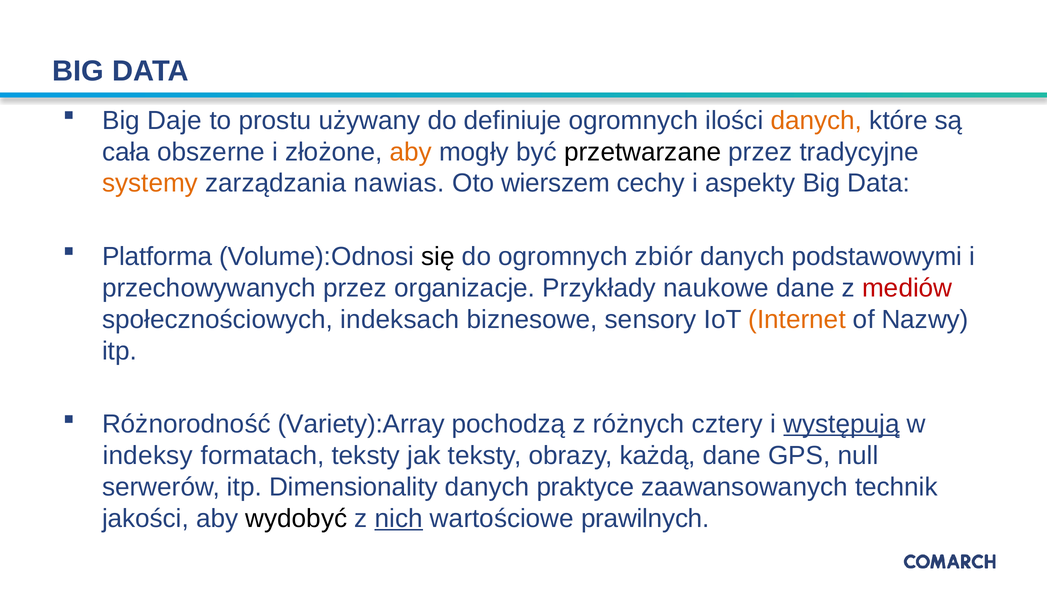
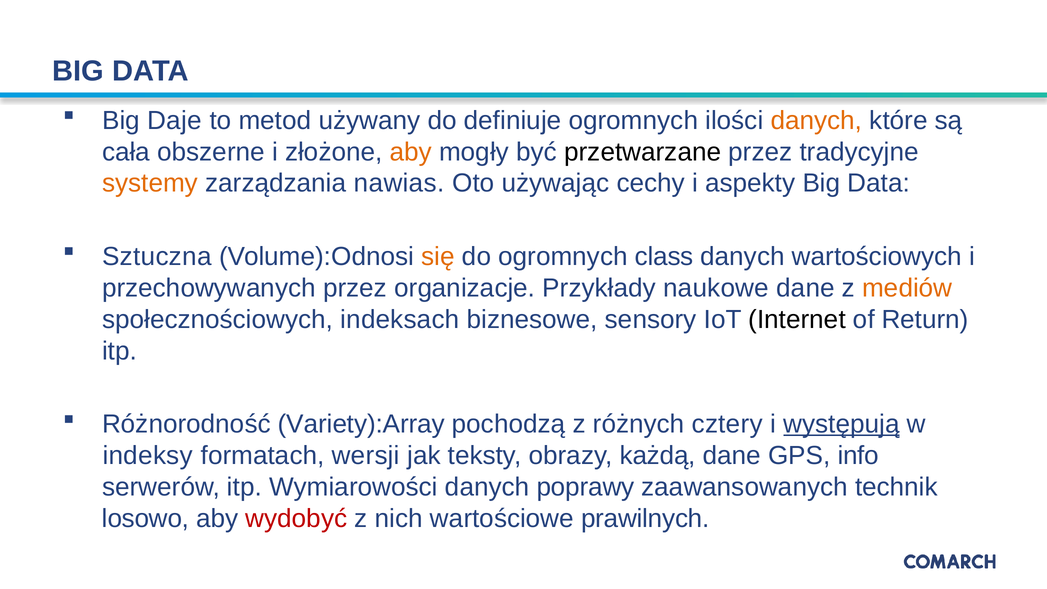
prostu: prostu -> metod (275, 121)
wierszem: wierszem -> używając (555, 183)
Platforma: Platforma -> Sztuczna (157, 257)
się colour: black -> orange (438, 257)
zbiór: zbiór -> class (664, 257)
podstawowymi: podstawowymi -> wartościowych (877, 257)
mediów colour: red -> orange (907, 288)
Internet colour: orange -> black (797, 319)
Nazwy: Nazwy -> Return (925, 319)
formatach teksty: teksty -> wersji (366, 456)
null: null -> info (858, 456)
Dimensionality: Dimensionality -> Wymiarowości (353, 487)
praktyce: praktyce -> poprawy (585, 487)
jakości: jakości -> losowo (146, 518)
wydobyć colour: black -> red (296, 518)
nich underline: present -> none (399, 518)
